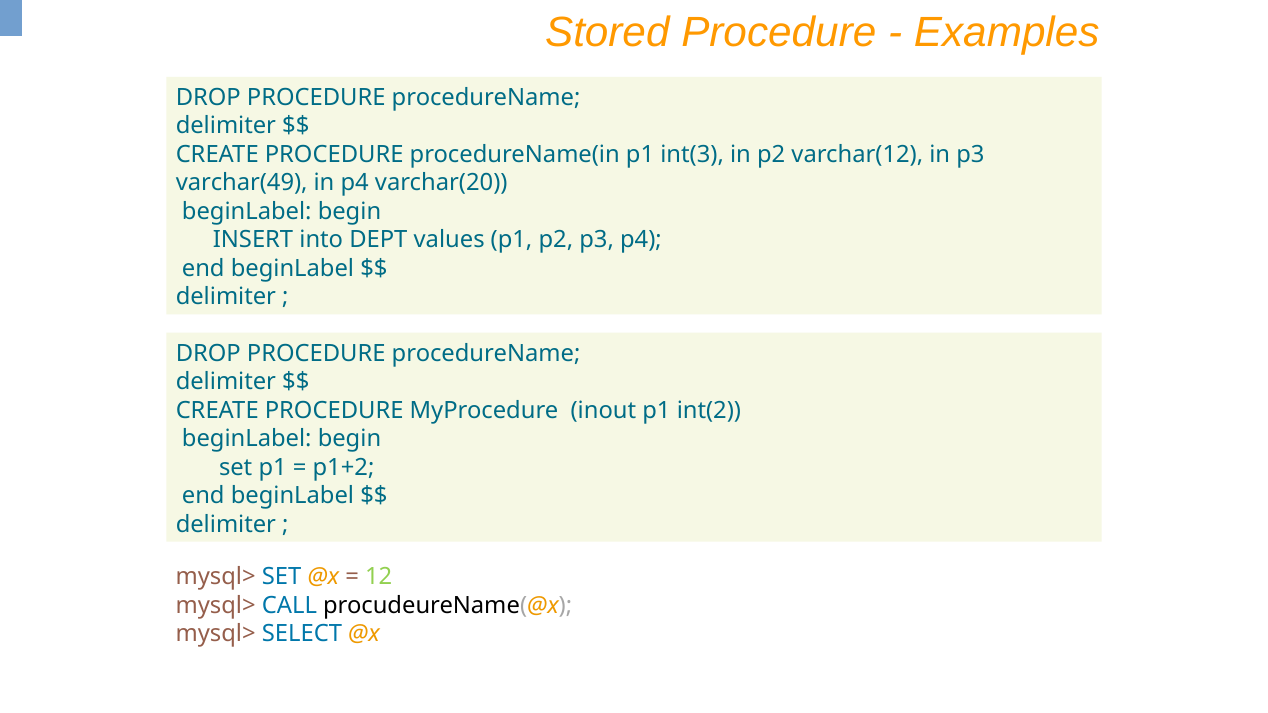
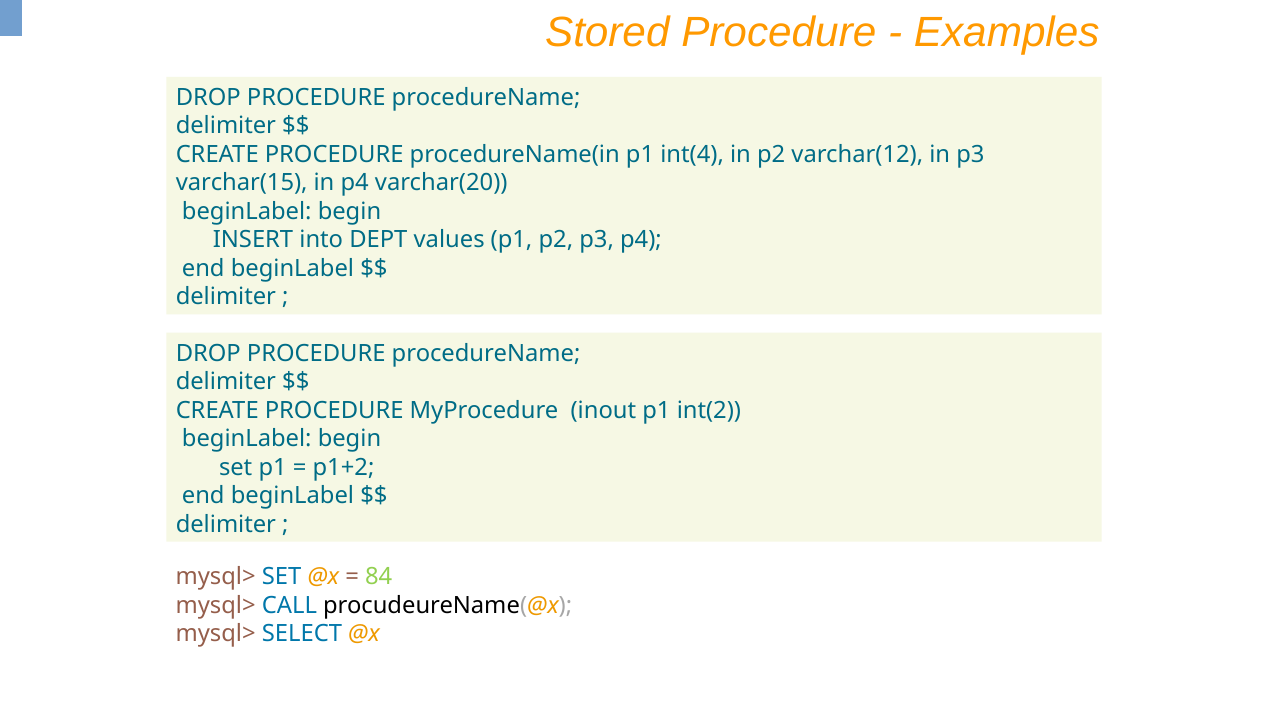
int(3: int(3 -> int(4 (692, 155)
varchar(49: varchar(49 -> varchar(15 (242, 183)
12: 12 -> 84 (379, 577)
